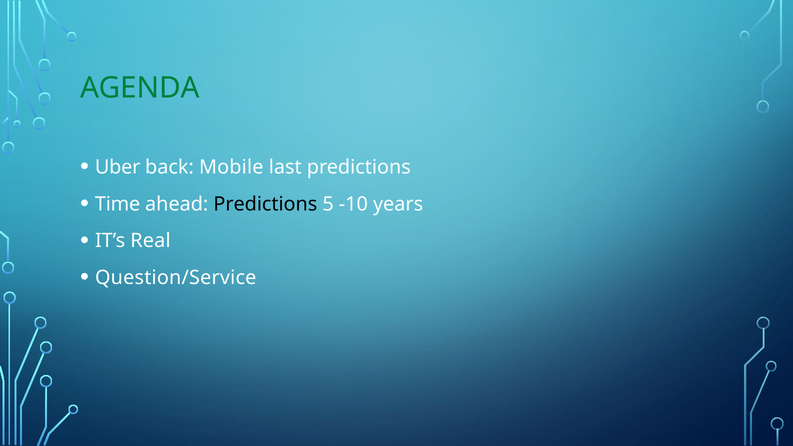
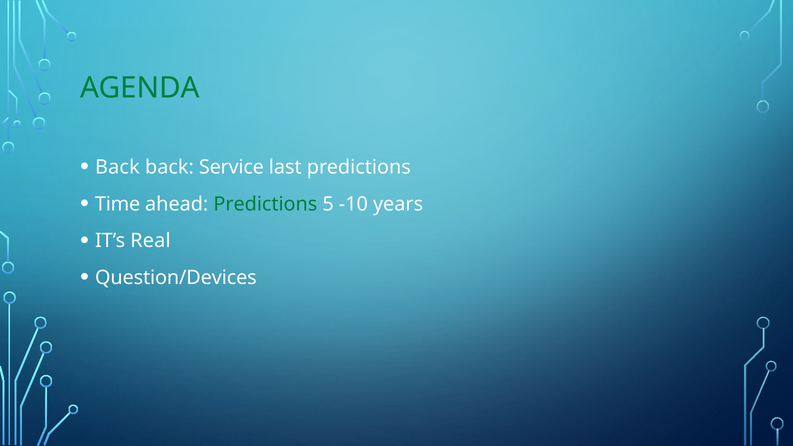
Uber: Uber -> Back (117, 167)
Mobile: Mobile -> Service (231, 167)
Predictions colour: black -> green (265, 204)
Question/Service: Question/Service -> Question/Devices (176, 278)
